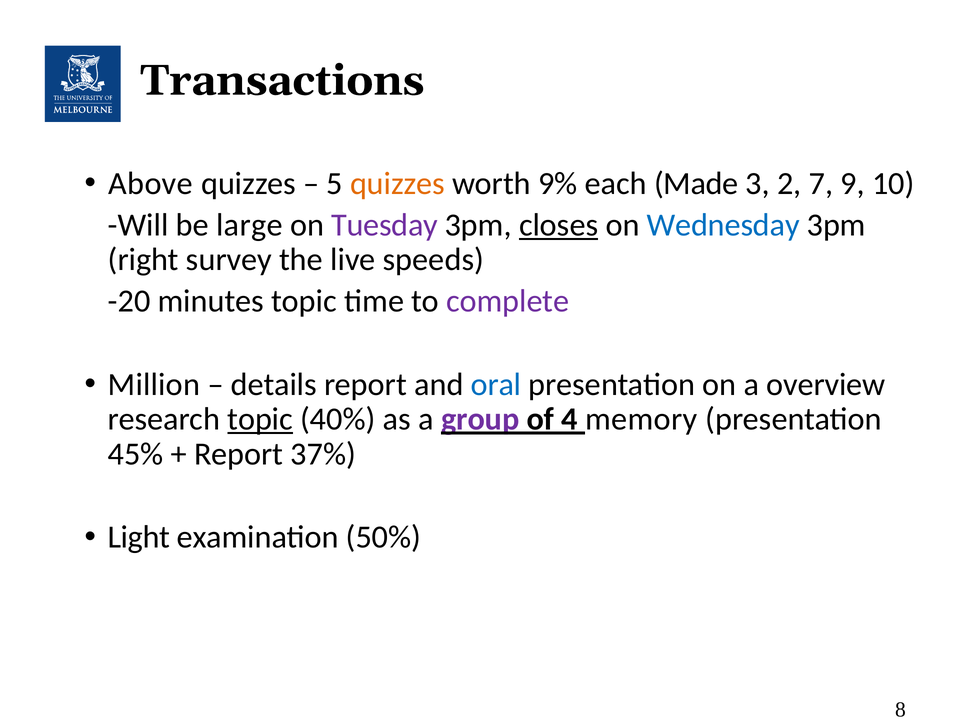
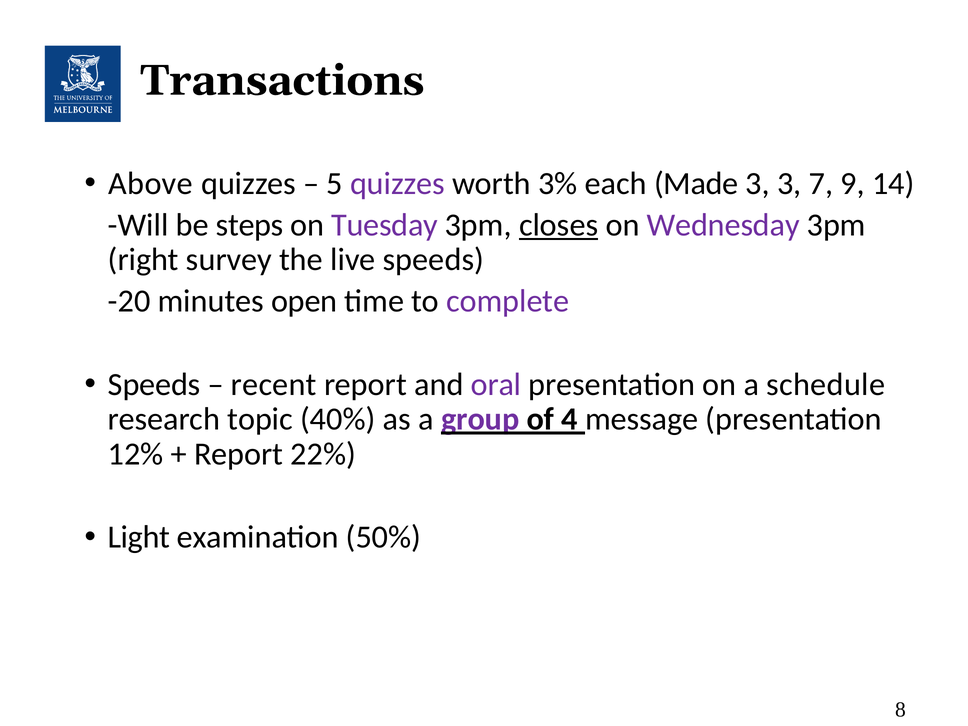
quizzes colour: orange -> purple (398, 183)
9%: 9% -> 3% (558, 183)
3 2: 2 -> 3 (789, 183)
10: 10 -> 14 (893, 183)
large: large -> steps (250, 225)
Wednesday colour: blue -> purple (723, 225)
minutes topic: topic -> open (304, 301)
Million: Million -> Speeds (154, 384)
details: details -> recent (274, 384)
oral colour: blue -> purple (496, 384)
overview: overview -> schedule (826, 384)
topic underline: present -> none (260, 419)
memory: memory -> message (642, 419)
45%: 45% -> 12% (136, 454)
37%: 37% -> 22% (323, 454)
